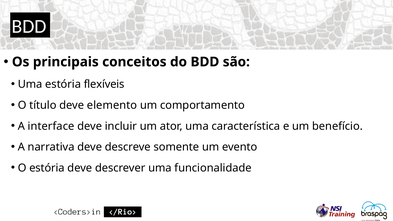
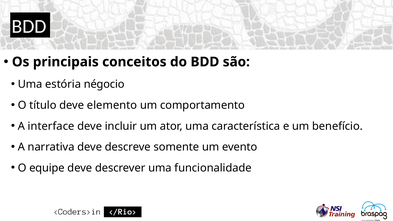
flexíveis: flexíveis -> négocio (104, 84)
O estória: estória -> equipe (47, 168)
